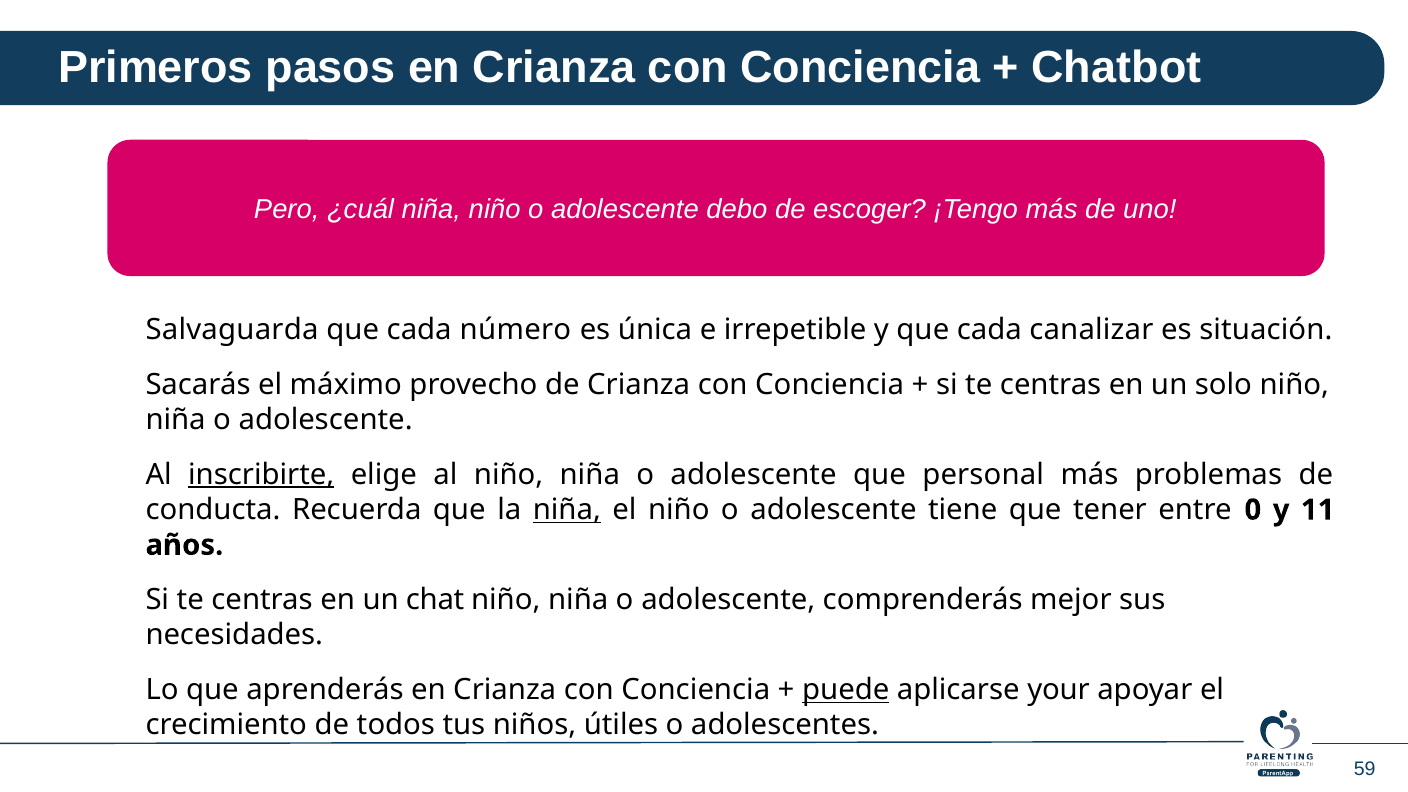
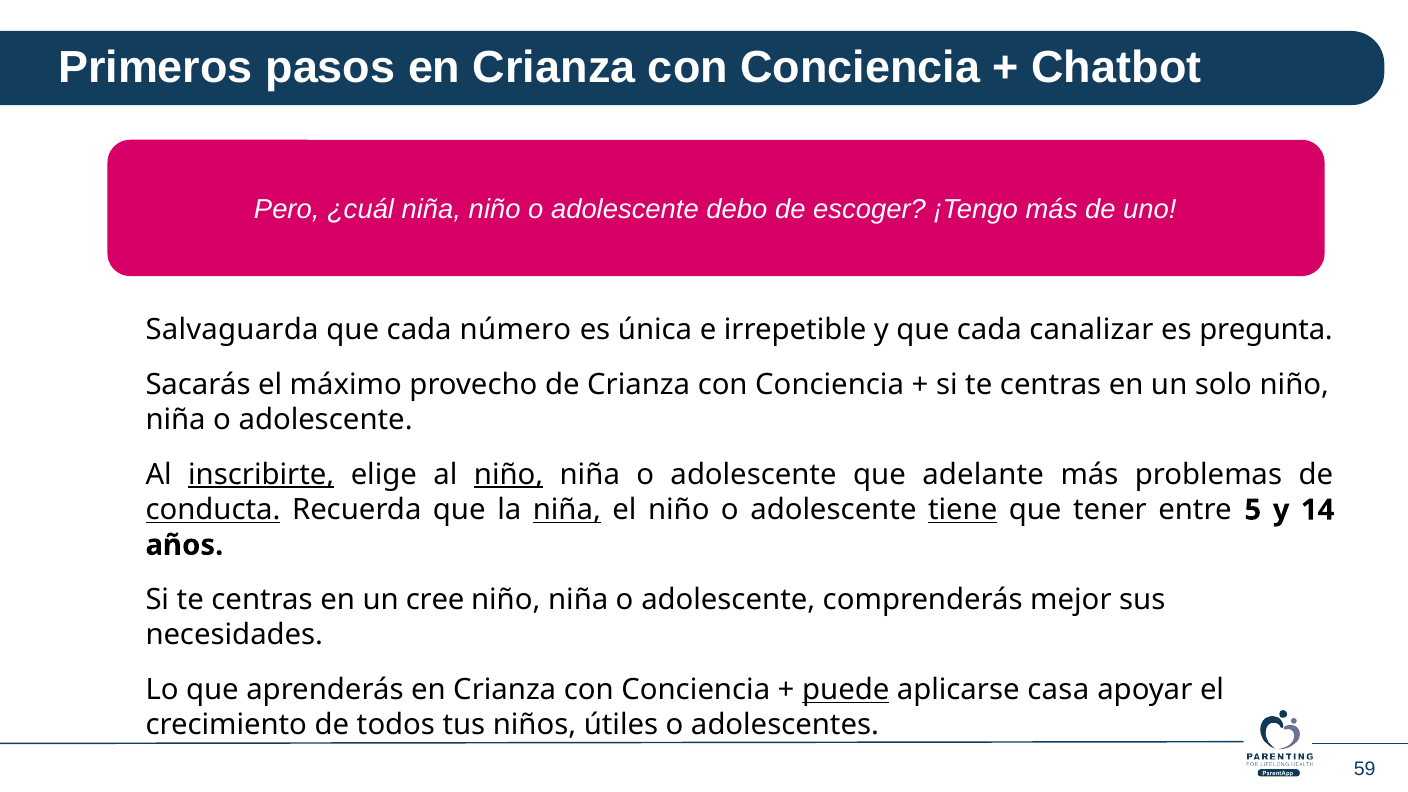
situación: situación -> pregunta (1266, 330)
niño underline: none -> present (509, 475)
personal: personal -> adelante (983, 475)
conducta underline: none -> present (213, 510)
tiene underline: none -> present (963, 510)
0: 0 -> 5 (1253, 510)
11: 11 -> 14 (1318, 510)
chat: chat -> cree (435, 600)
your: your -> casa (1058, 690)
